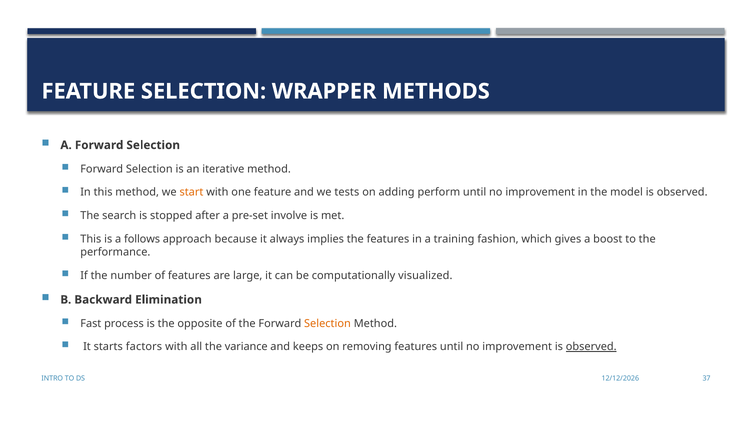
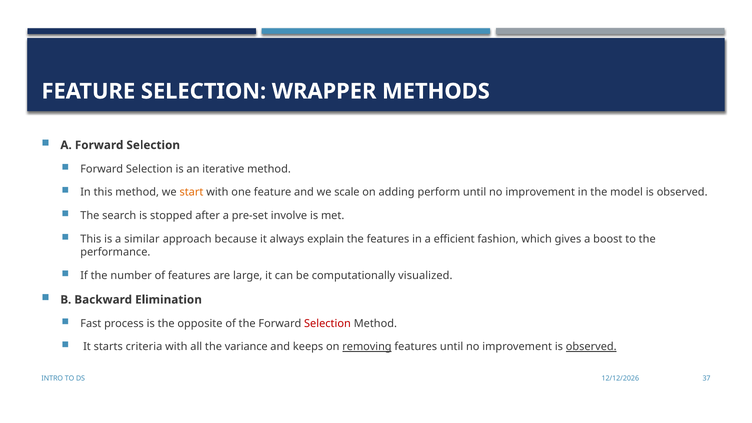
tests: tests -> scale (347, 192)
follows: follows -> similar (142, 239)
implies: implies -> explain (326, 239)
training: training -> efficient (454, 239)
Selection colour: orange -> red (327, 323)
factors: factors -> criteria (144, 347)
removing underline: none -> present (367, 347)
